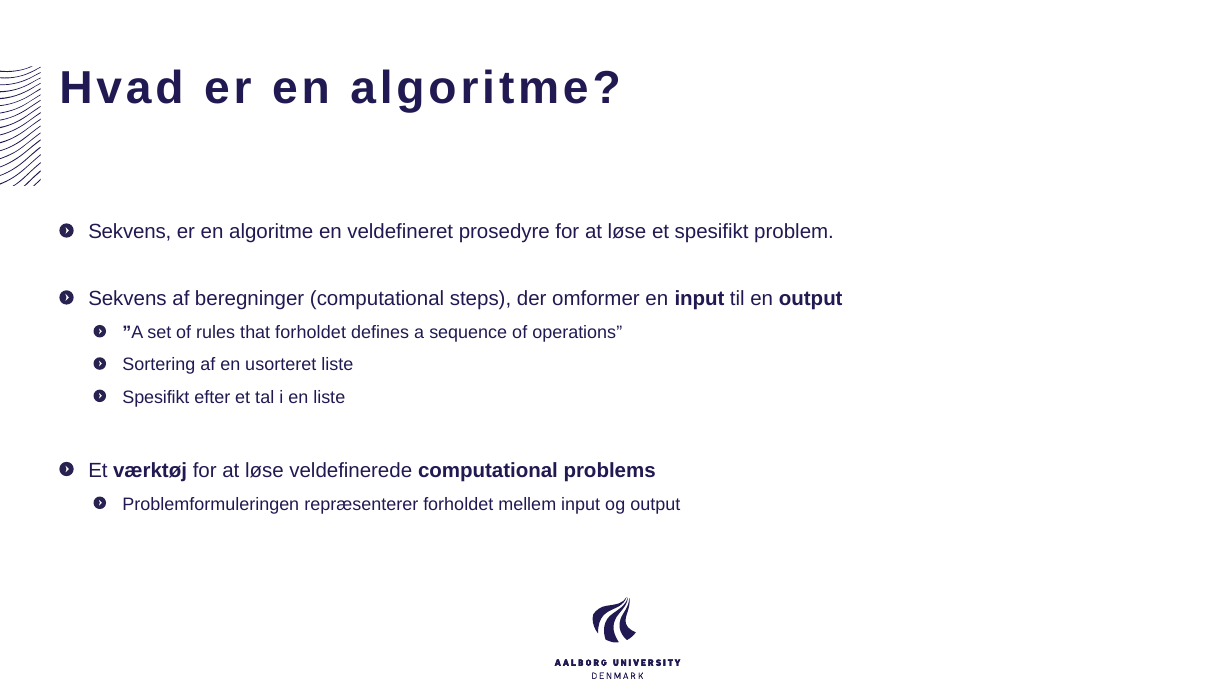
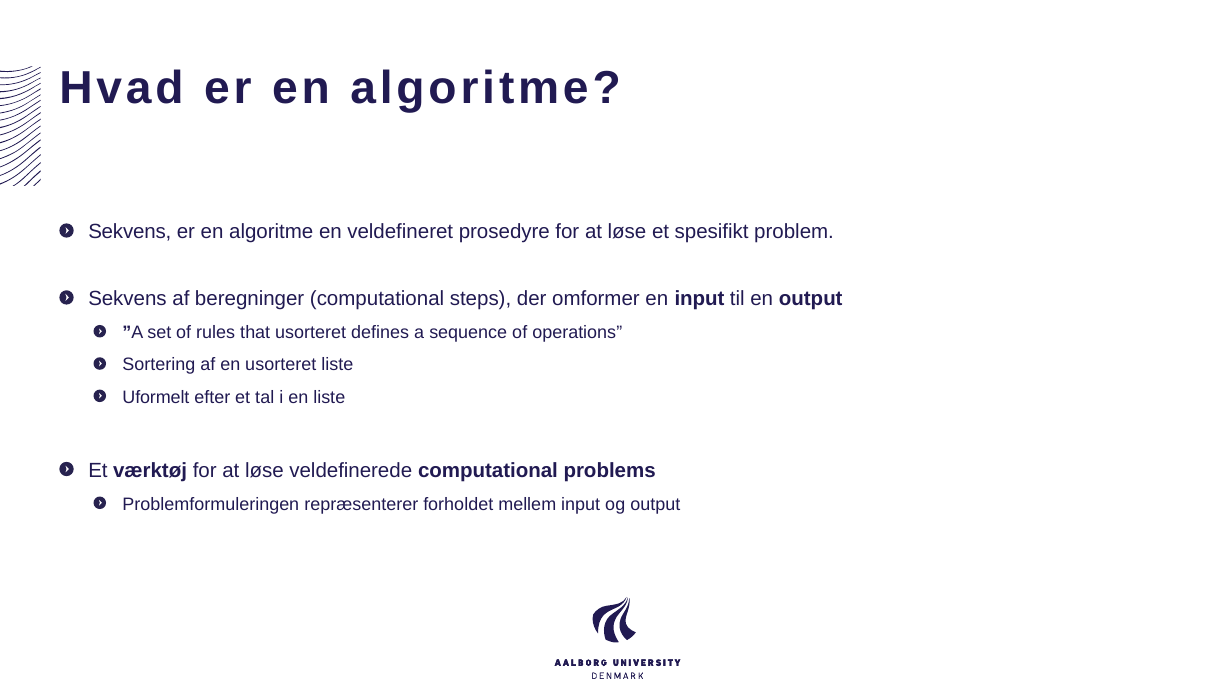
that forholdet: forholdet -> usorteret (311, 333)
Spesifikt: Spesifikt -> Uformelt (156, 397)
